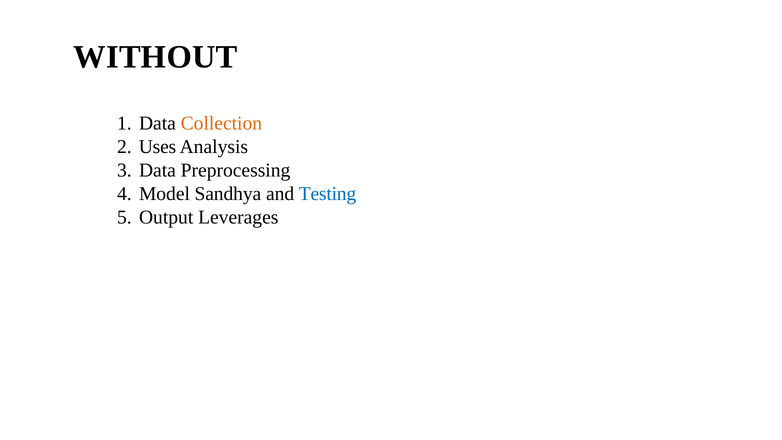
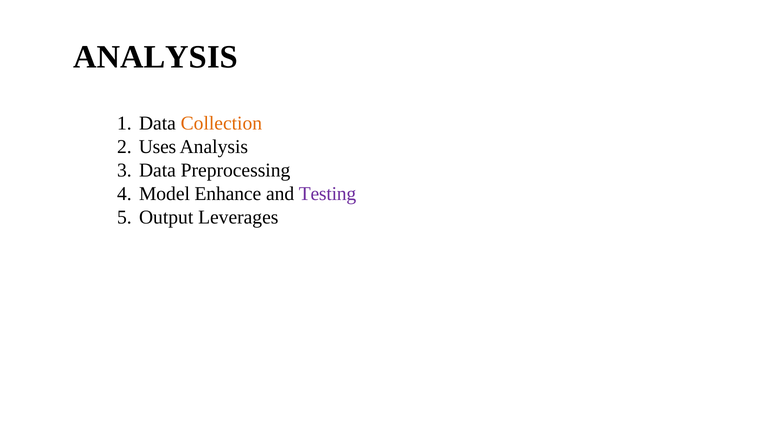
WITHOUT: WITHOUT -> ANALYSIS (156, 57)
Sandhya: Sandhya -> Enhance (228, 194)
Testing colour: blue -> purple (328, 194)
